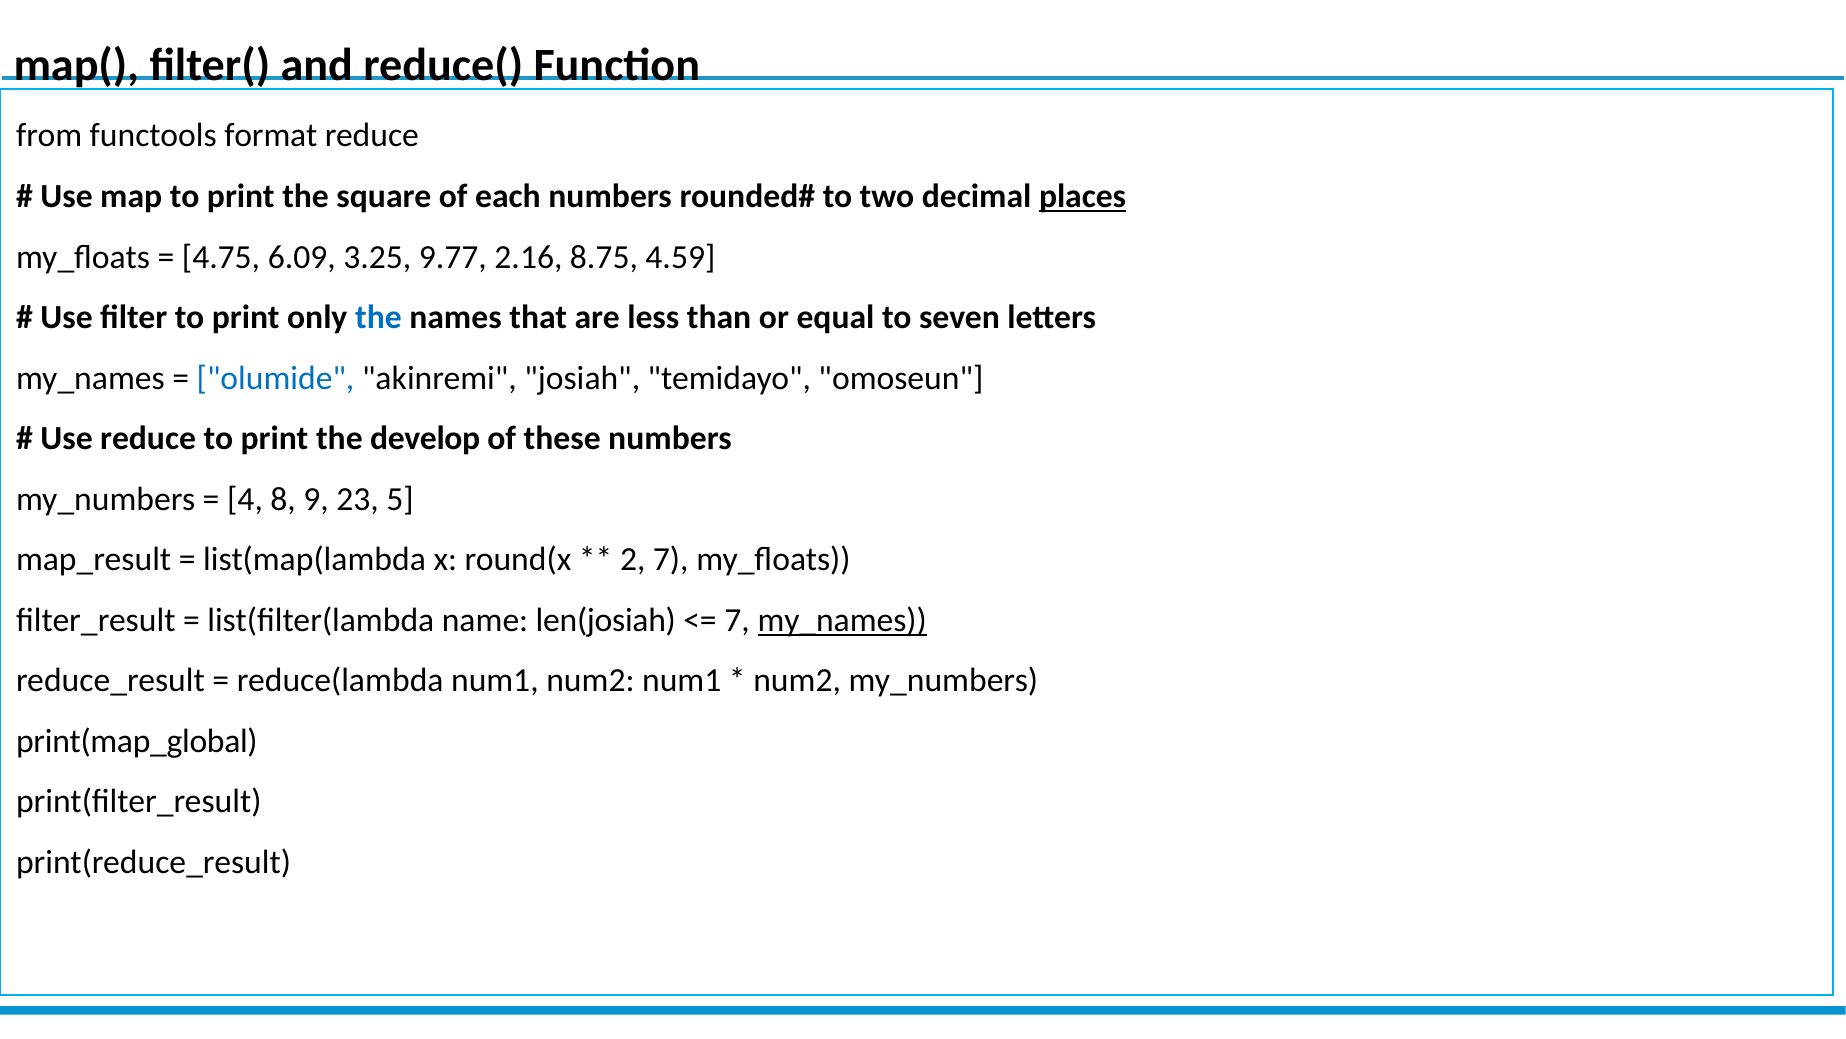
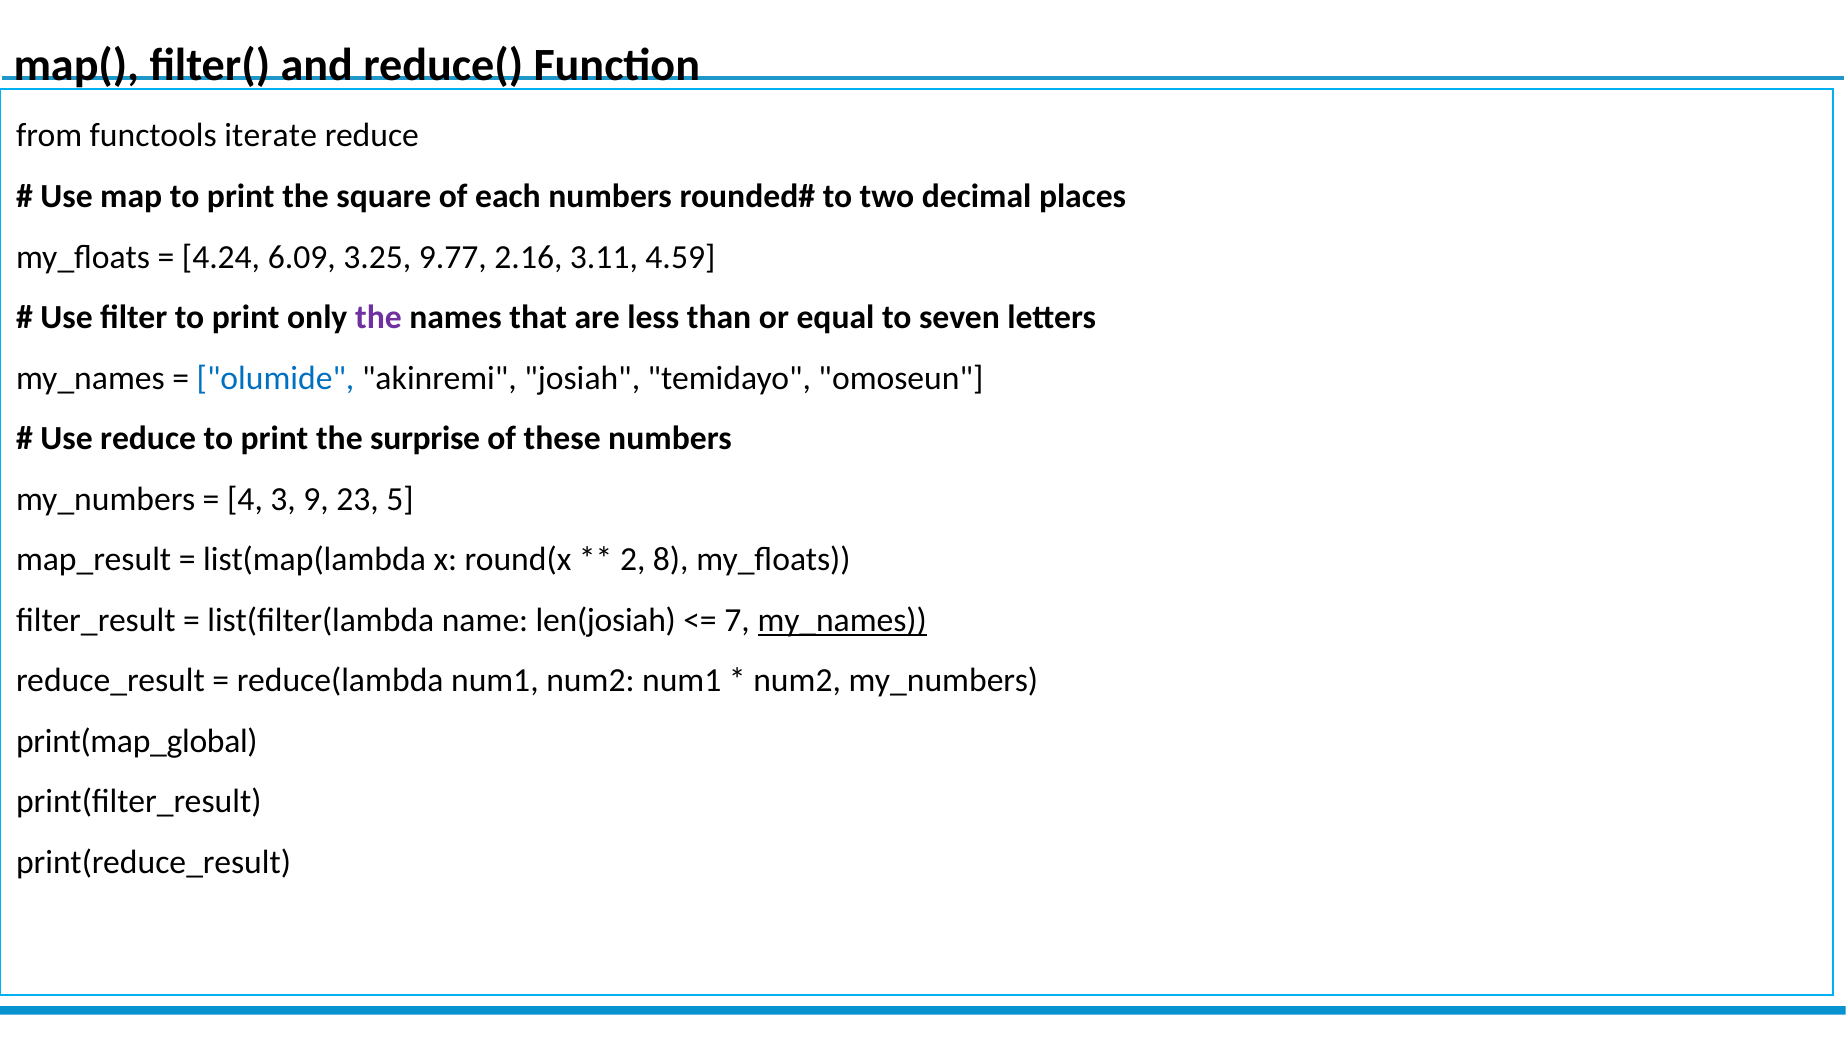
format: format -> iterate (271, 136)
places underline: present -> none (1083, 196)
4.75: 4.75 -> 4.24 (221, 257)
8.75: 8.75 -> 3.11 (604, 257)
the colour: blue -> purple (378, 317)
develop: develop -> surprise (425, 438)
8: 8 -> 3 (283, 499)
2 7: 7 -> 8 (671, 559)
